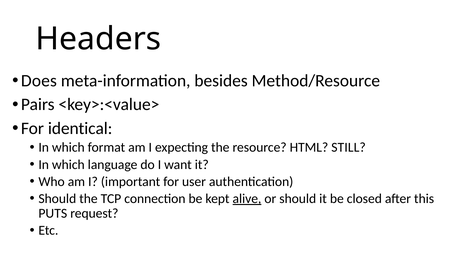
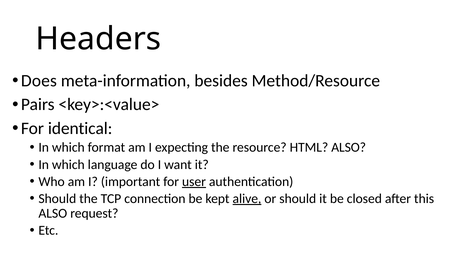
HTML STILL: STILL -> ALSO (349, 147)
user underline: none -> present (194, 181)
PUTS: PUTS -> ALSO (53, 213)
